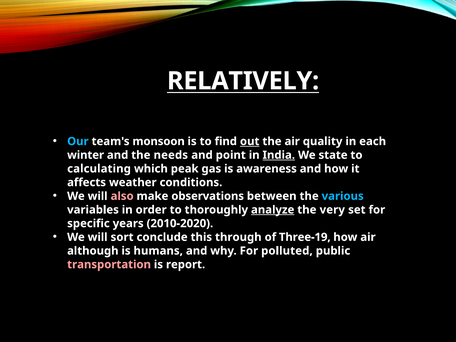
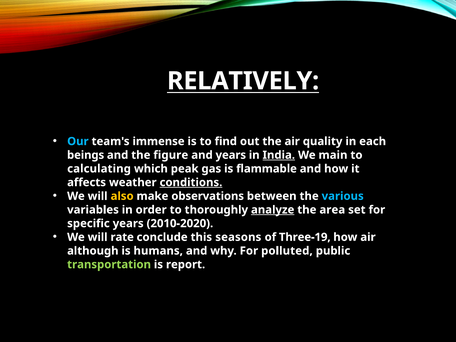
monsoon: monsoon -> immense (159, 141)
out underline: present -> none (250, 141)
winter: winter -> beings (86, 155)
needs: needs -> figure (171, 155)
and point: point -> years (231, 155)
state: state -> main (333, 155)
awareness: awareness -> flammable (267, 169)
conditions underline: none -> present (191, 182)
also colour: pink -> yellow (122, 196)
very: very -> area (332, 210)
sort: sort -> rate (122, 237)
through: through -> seasons (238, 237)
transportation colour: pink -> light green (109, 264)
